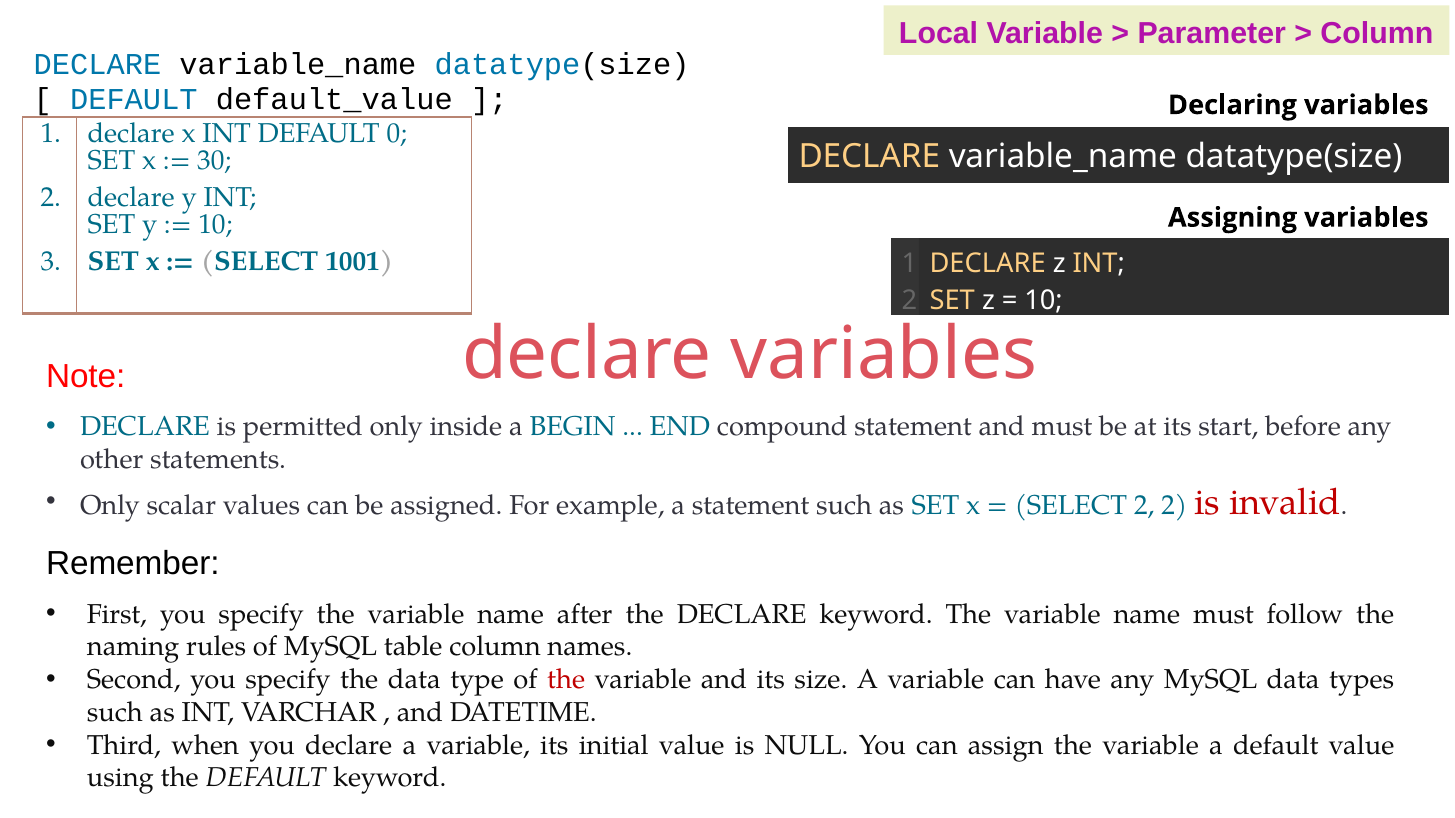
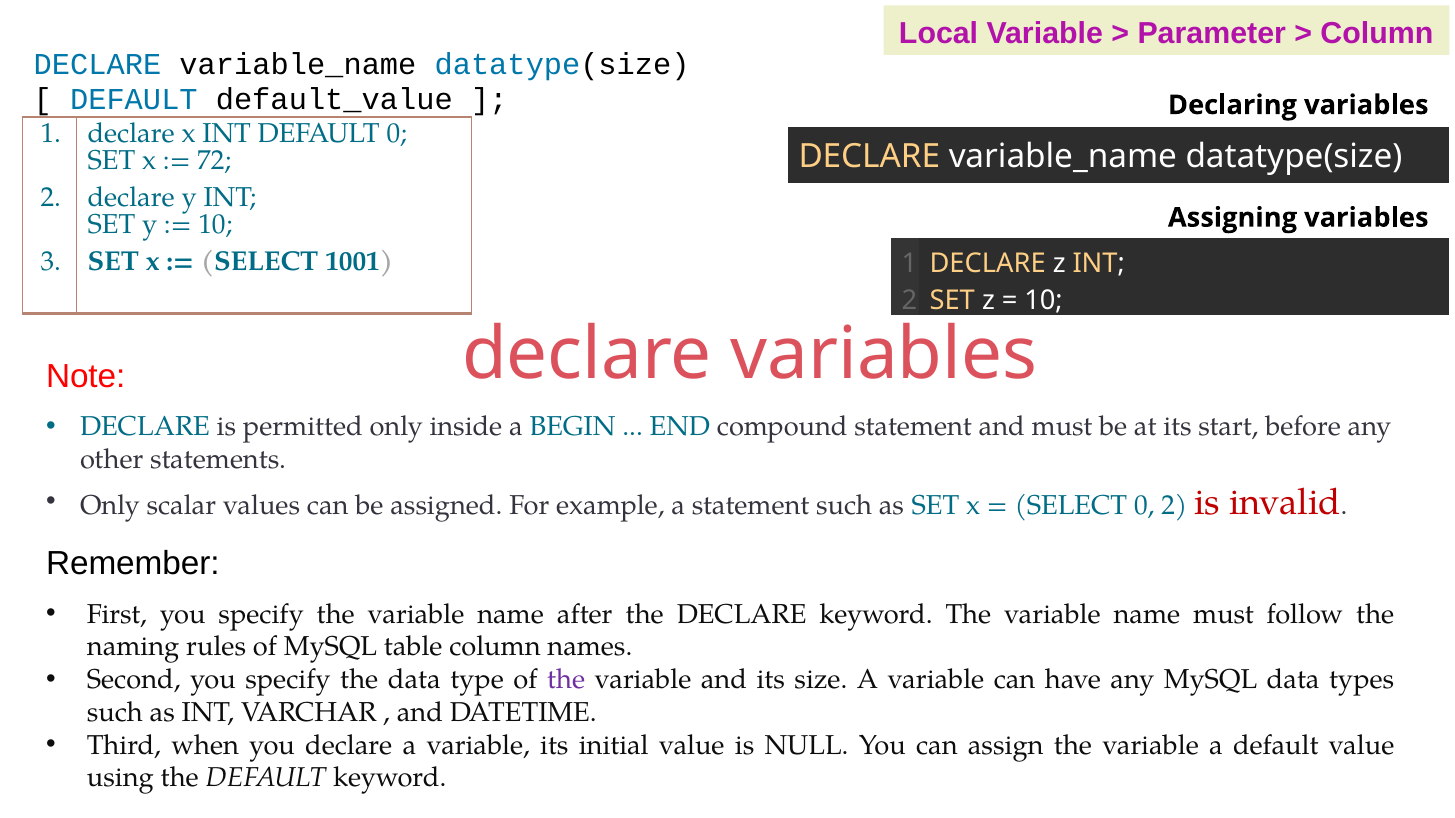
30: 30 -> 72 (214, 161)
SELECT 2: 2 -> 0 (1144, 505)
the colour: red -> purple (566, 680)
